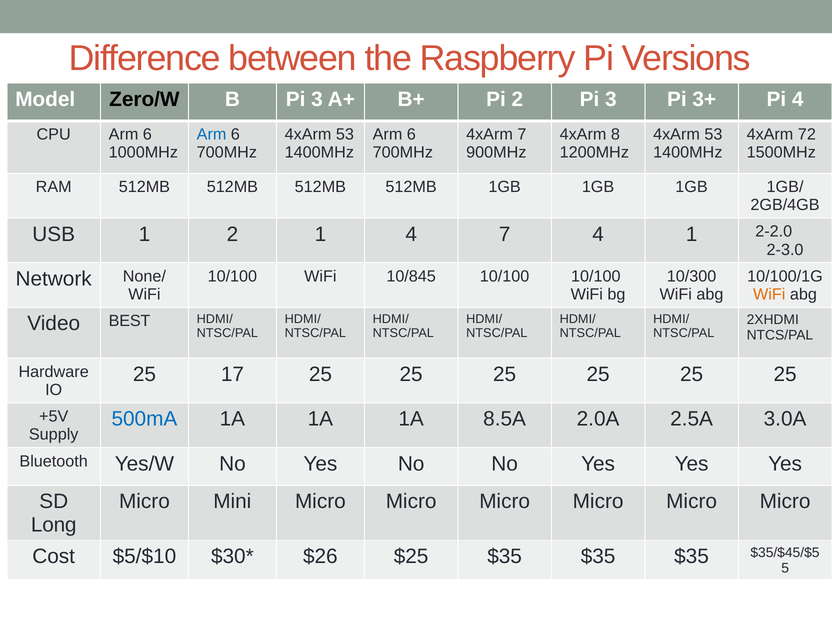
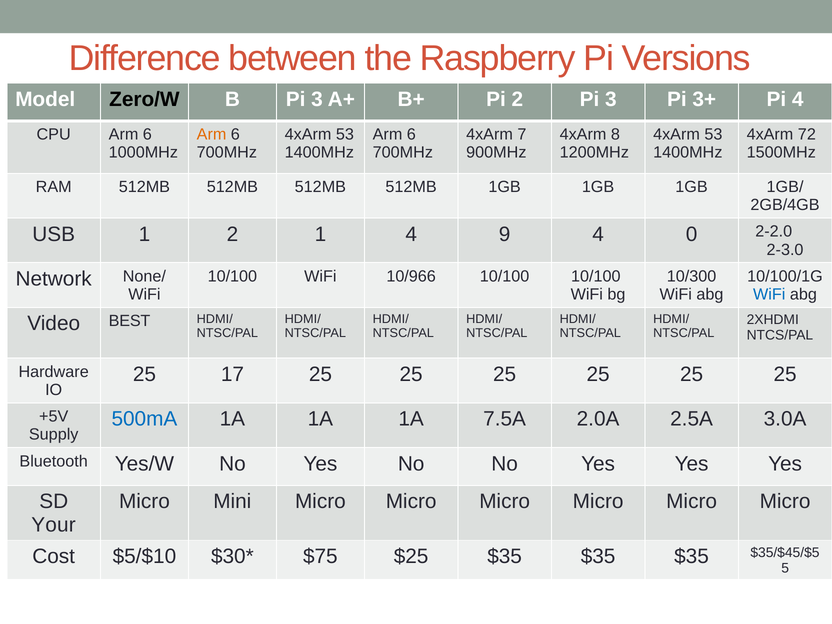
Arm colour: blue -> orange (212, 134)
4 7: 7 -> 9 (505, 234)
4 1: 1 -> 0 (692, 234)
10/845: 10/845 -> 10/966 (411, 276)
WiFi colour: orange -> blue (769, 294)
8.5A: 8.5A -> 7.5A (505, 419)
Long: Long -> Your (54, 525)
$26: $26 -> $75 (320, 556)
